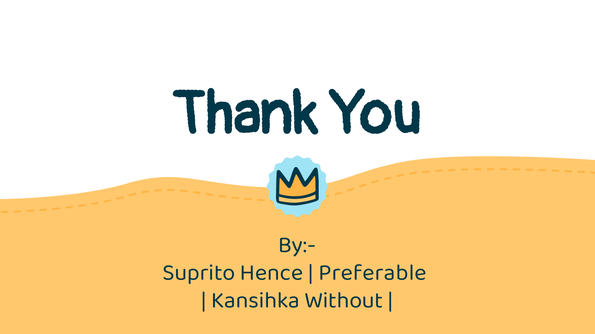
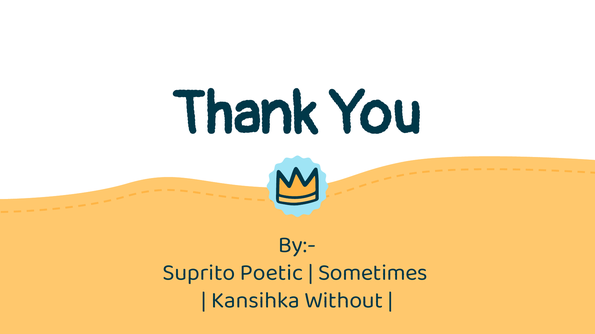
Hence: Hence -> Poetic (272, 273)
Preferable: Preferable -> Sometimes (373, 273)
